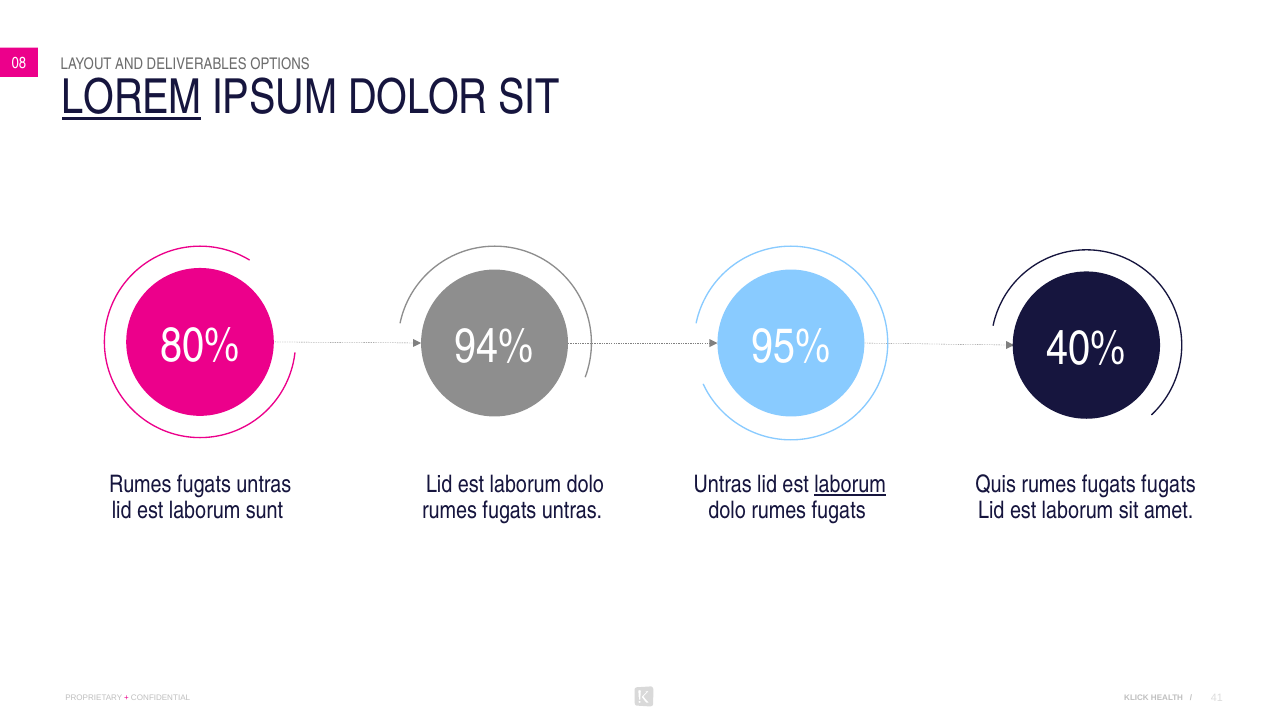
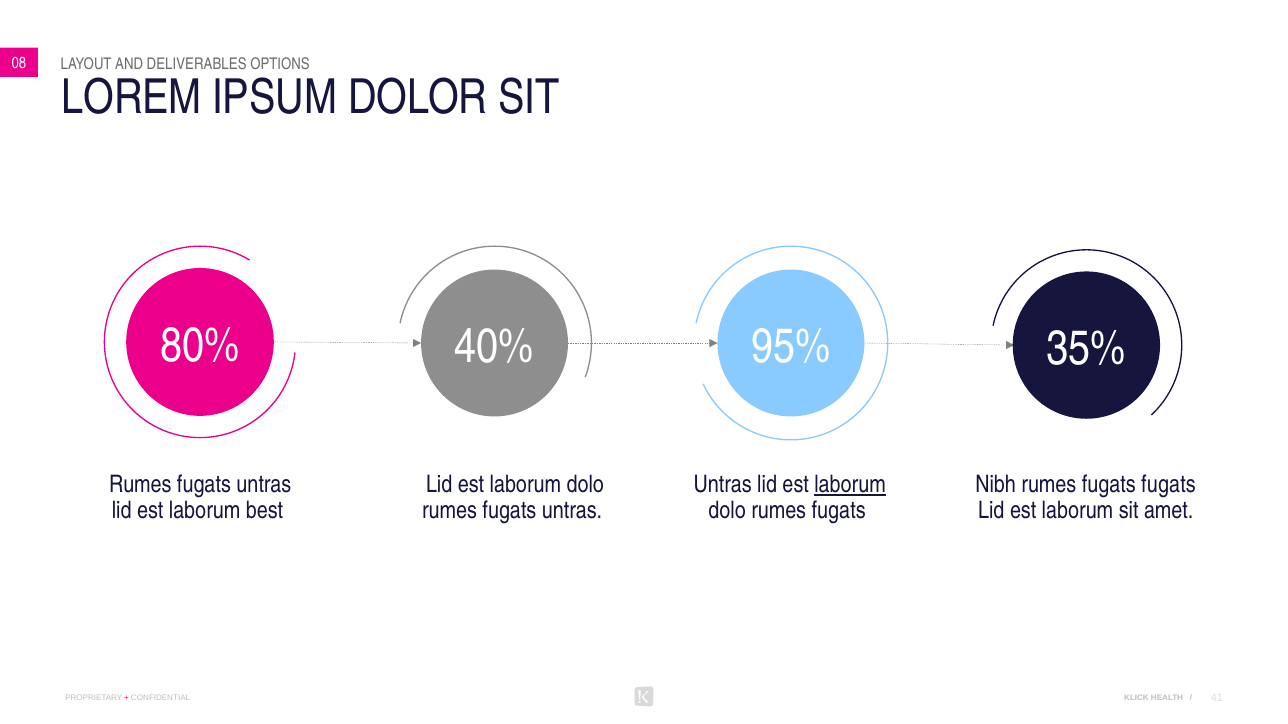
LOREM underline: present -> none (132, 98)
94%: 94% -> 40% (494, 346)
40%: 40% -> 35% (1086, 348)
Quis: Quis -> Nibh (996, 485)
sunt: sunt -> best (265, 511)
